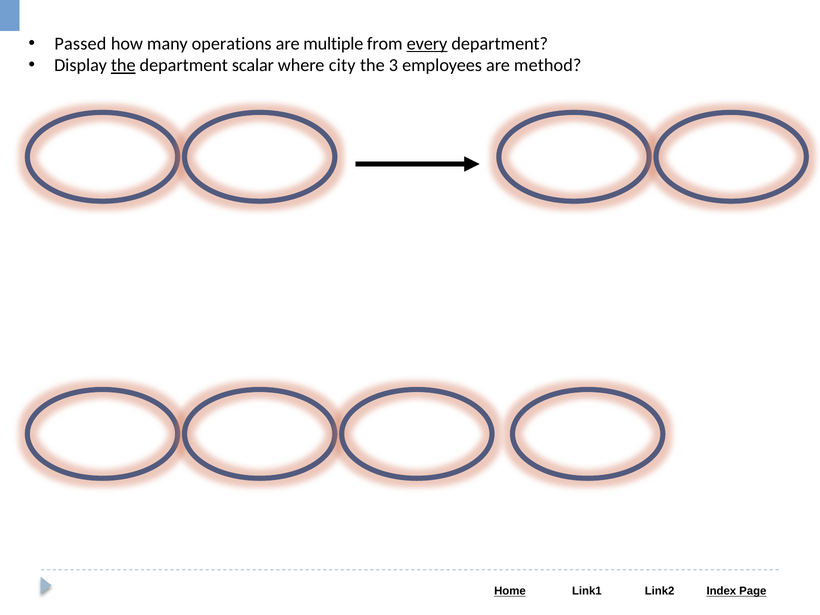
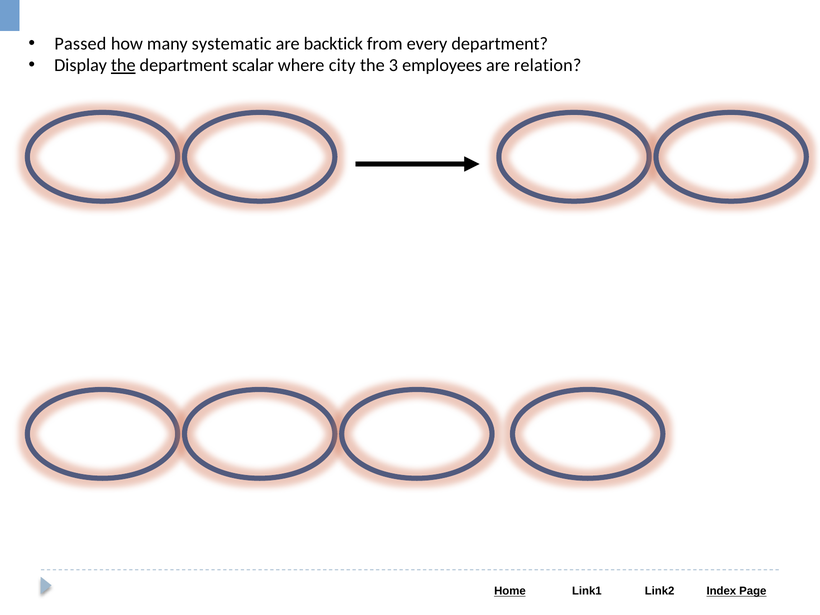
operations: operations -> systematic (232, 44)
multiple: multiple -> backtick (333, 44)
every underline: present -> none (427, 44)
method: method -> relation (548, 65)
